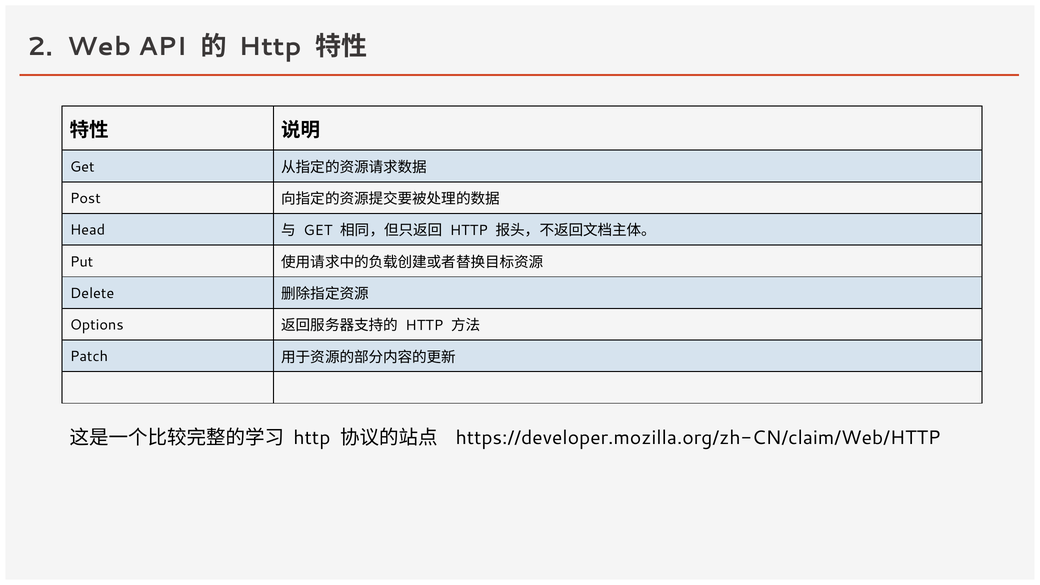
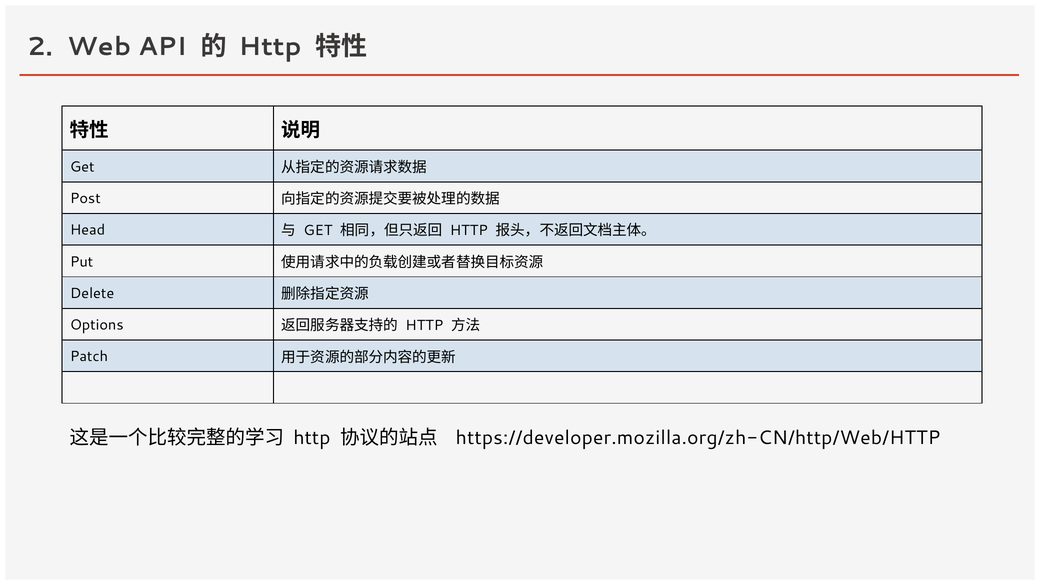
https://developer.mozilla.org/zh-CN/claim/Web/HTTP: https://developer.mozilla.org/zh-CN/claim/Web/HTTP -> https://developer.mozilla.org/zh-CN/http/Web/HTTP (698, 438)
